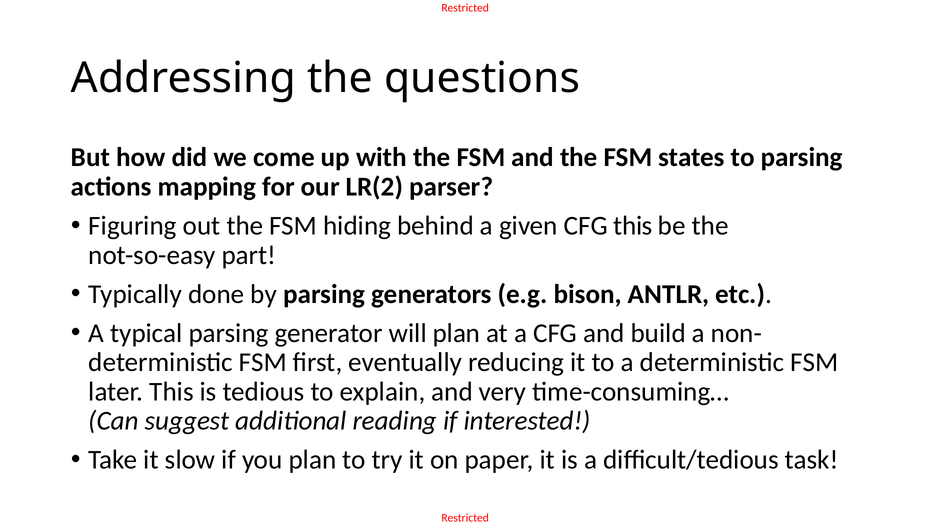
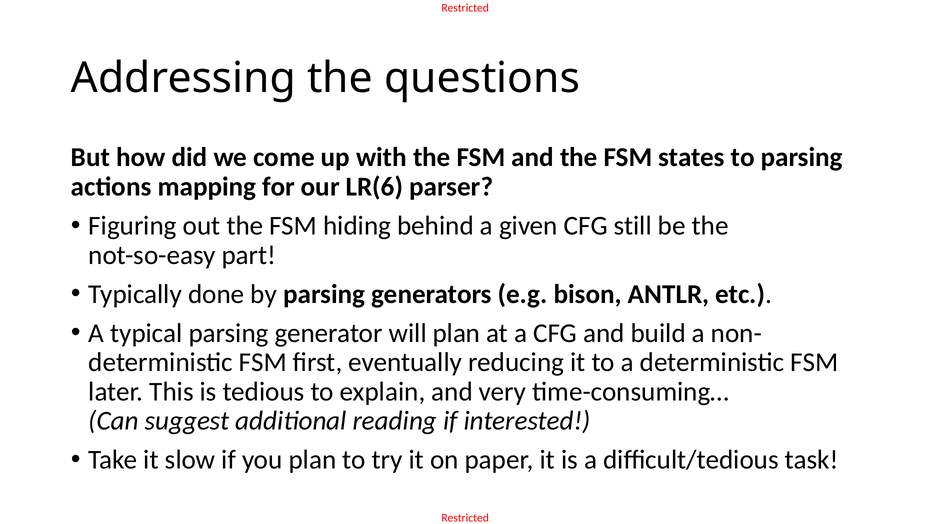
LR(2: LR(2 -> LR(6 (374, 187)
CFG this: this -> still (633, 226)
